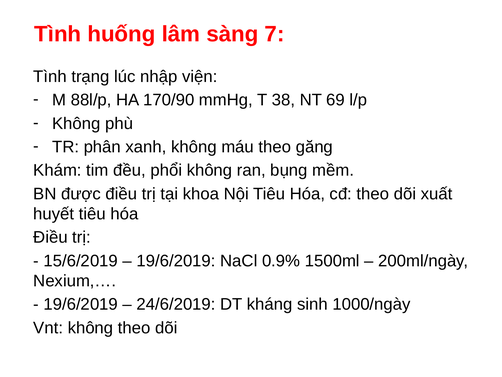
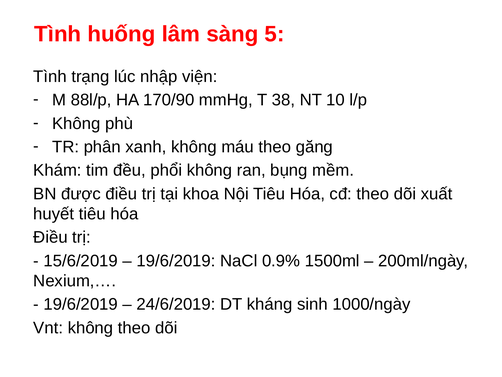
7: 7 -> 5 (275, 34)
69: 69 -> 10 (336, 100)
